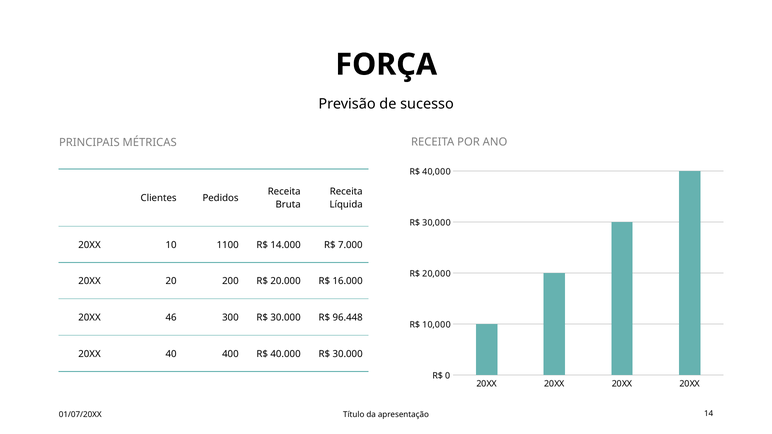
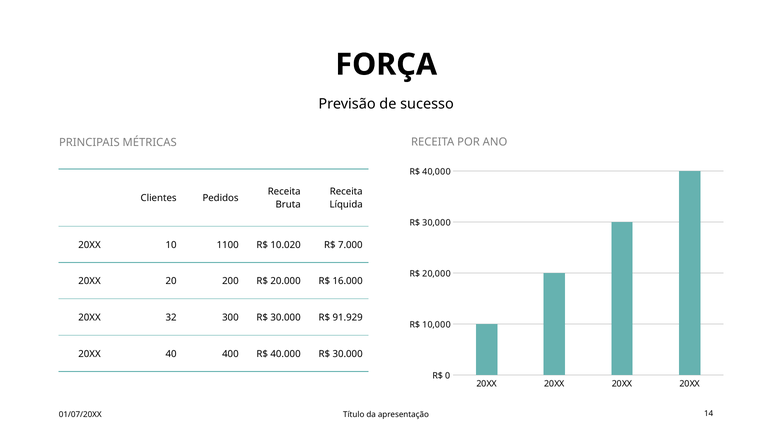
14.000: 14.000 -> 10.020 (286, 245)
46: 46 -> 32 (171, 318)
96.448: 96.448 -> 91.929 (348, 318)
